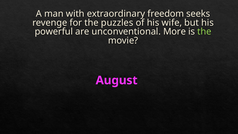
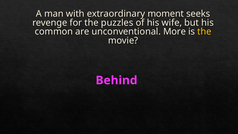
freedom: freedom -> moment (166, 14)
powerful: powerful -> common (54, 32)
the colour: light green -> yellow (204, 32)
August: August -> Behind (117, 80)
